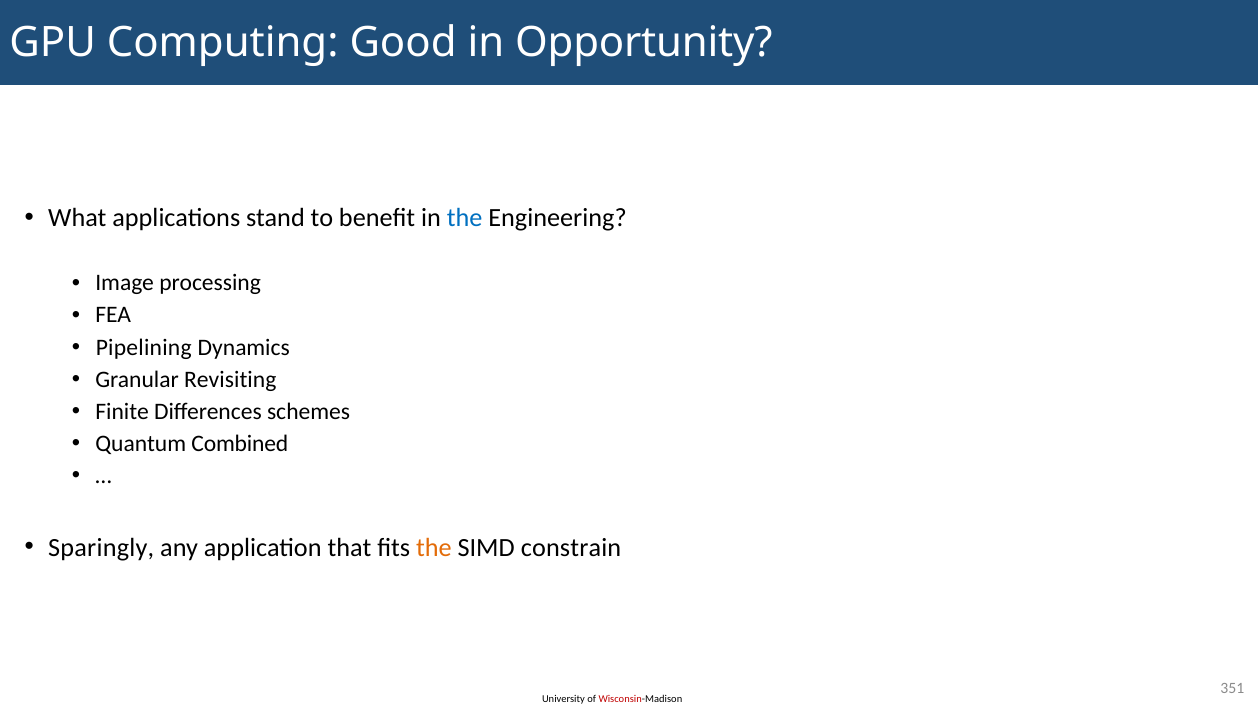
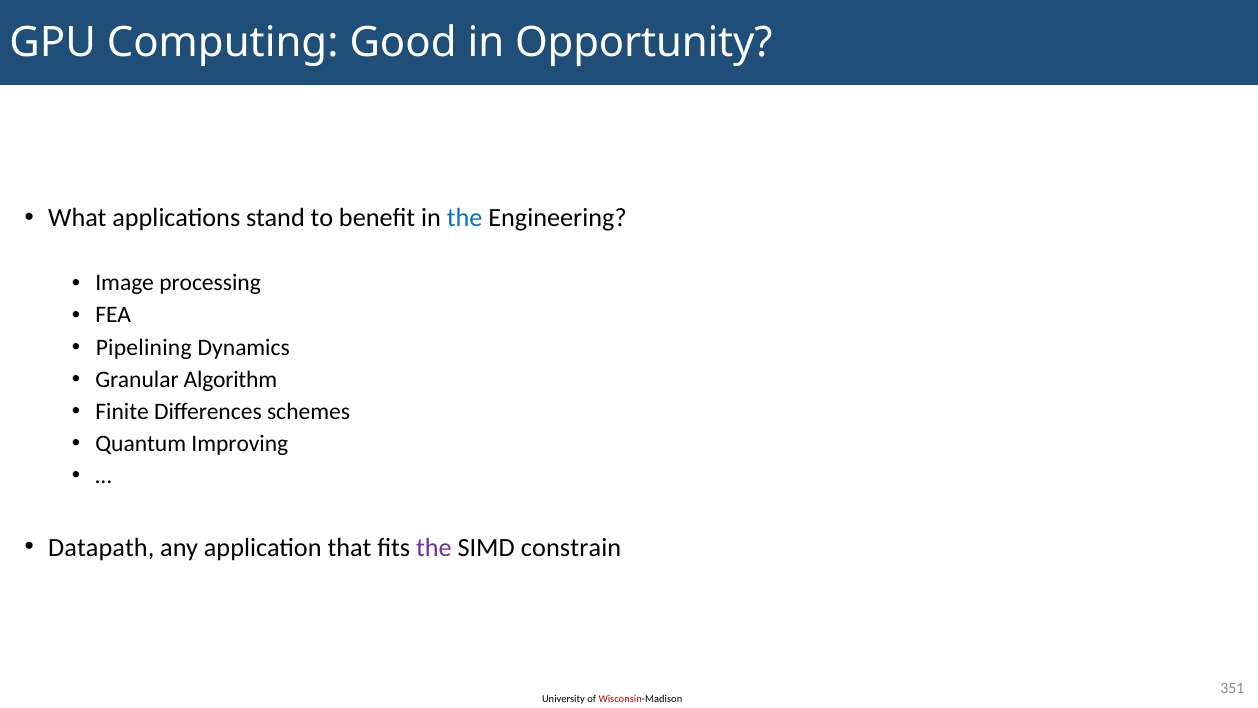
Revisiting: Revisiting -> Algorithm (230, 379)
Combined: Combined -> Improving (240, 443)
Sparingly: Sparingly -> Datapath (101, 547)
the colour: orange -> purple (434, 547)
